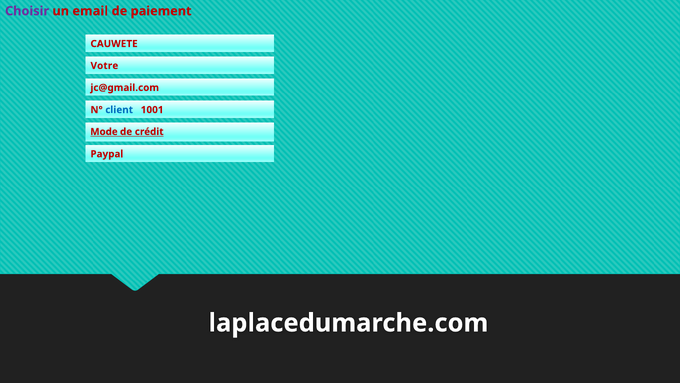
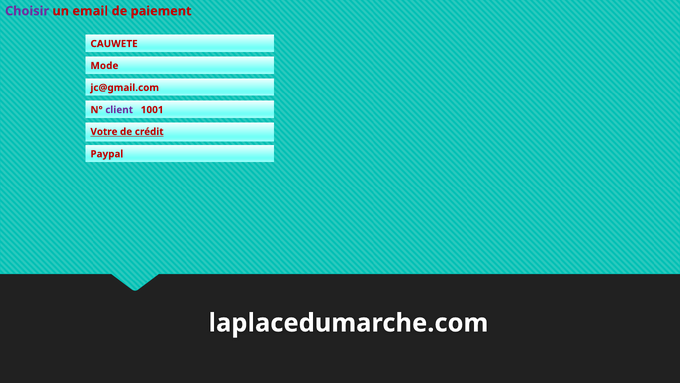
Votre: Votre -> Mode (104, 66)
client colour: blue -> purple (119, 110)
Mode: Mode -> Votre (104, 132)
